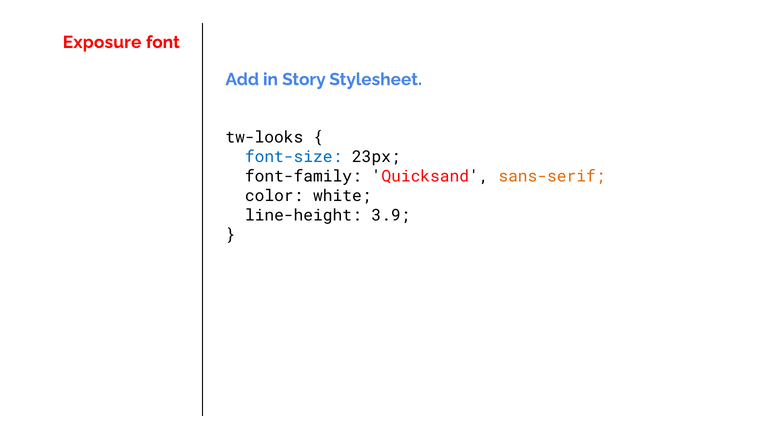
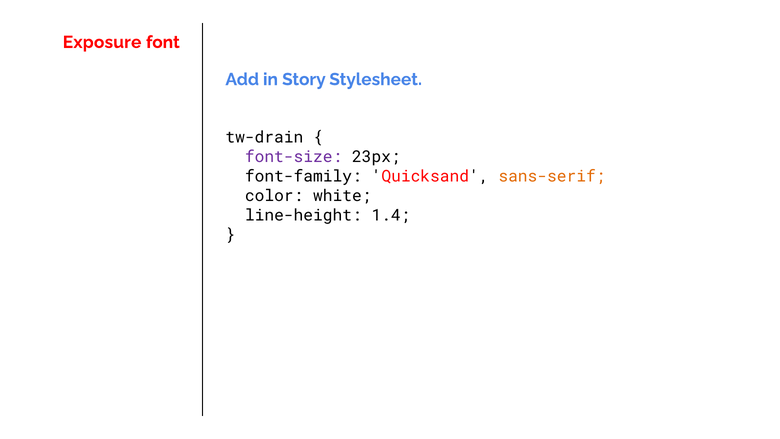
tw-looks: tw-looks -> tw-drain (264, 137)
font-size colour: blue -> purple (294, 157)
3.9: 3.9 -> 1.4 (391, 215)
